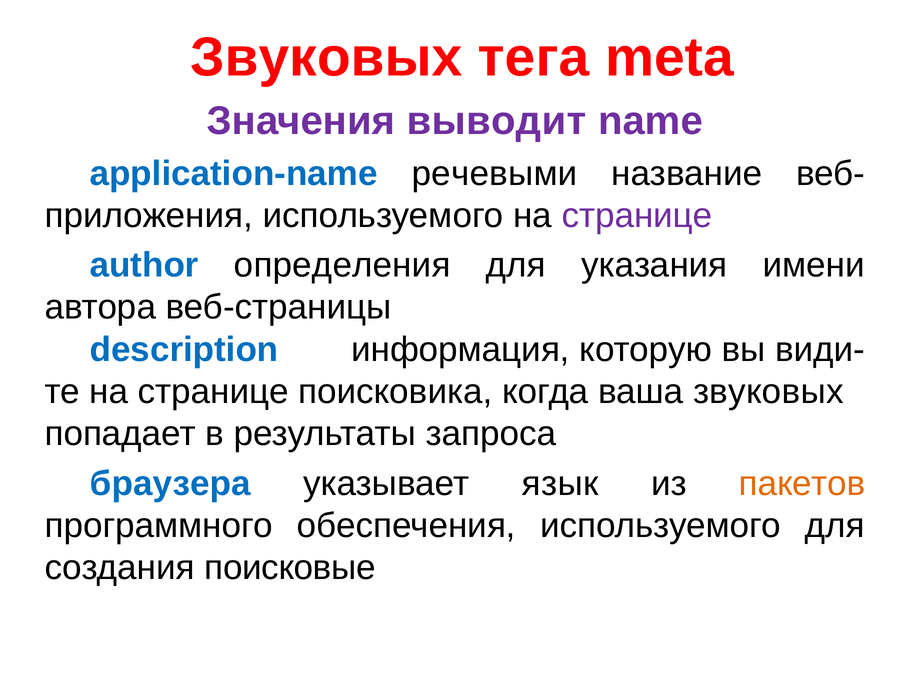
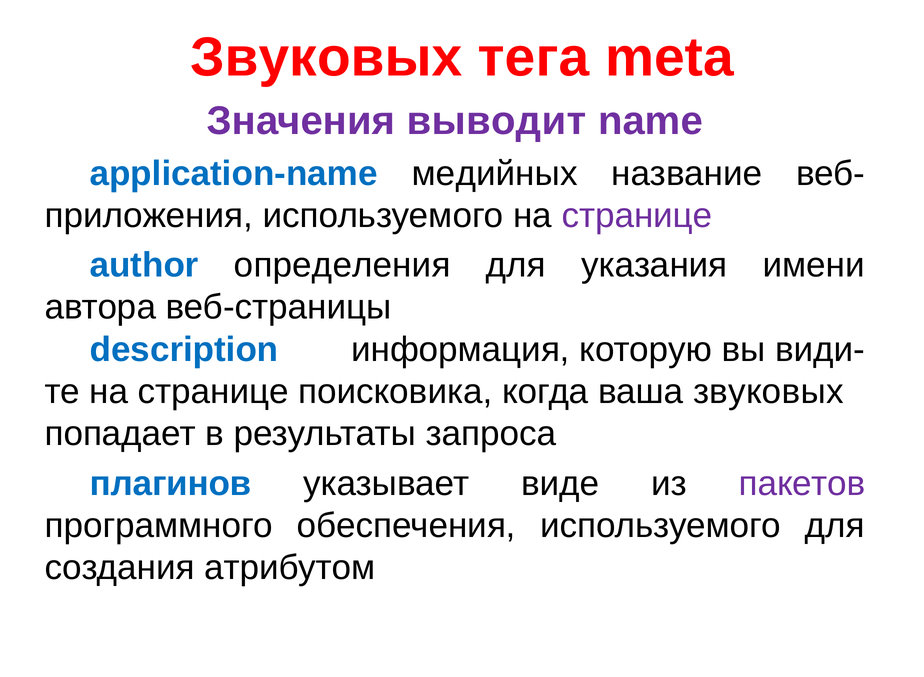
речевыми: речевыми -> медийных (495, 173)
браузера: браузера -> плагинов (171, 483)
язык: язык -> виде (560, 483)
пакетов colour: orange -> purple (802, 483)
поисковые: поисковые -> атрибутом (290, 568)
